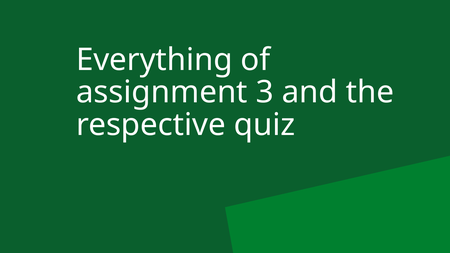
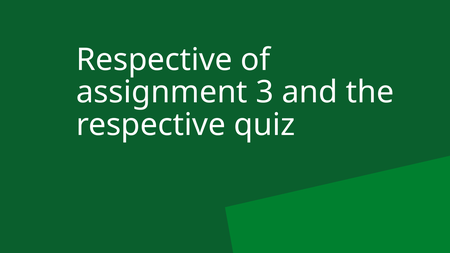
Everything: Everything -> Respective (154, 60)
